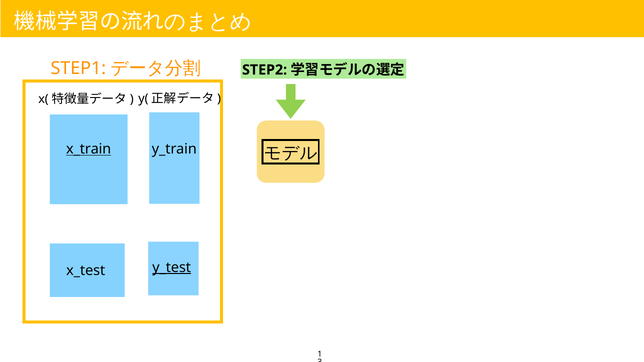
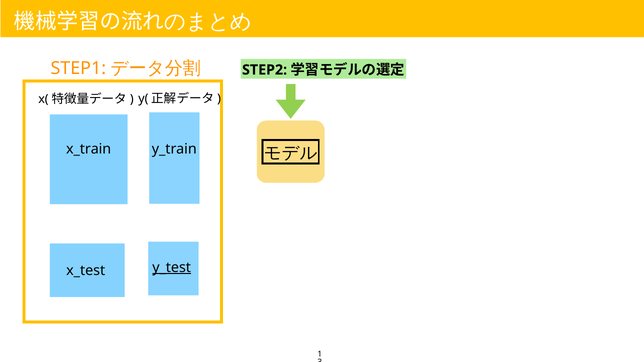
x_train underline: present -> none (89, 149)
